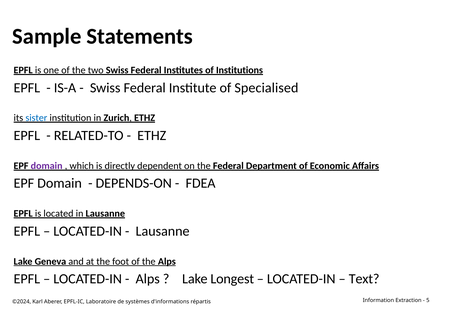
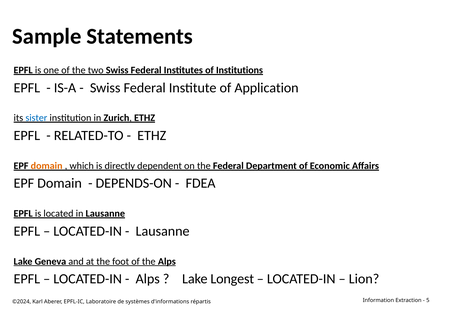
Specialised: Specialised -> Application (267, 88)
domain colour: purple -> orange (47, 166)
Text: Text -> Lion (364, 279)
